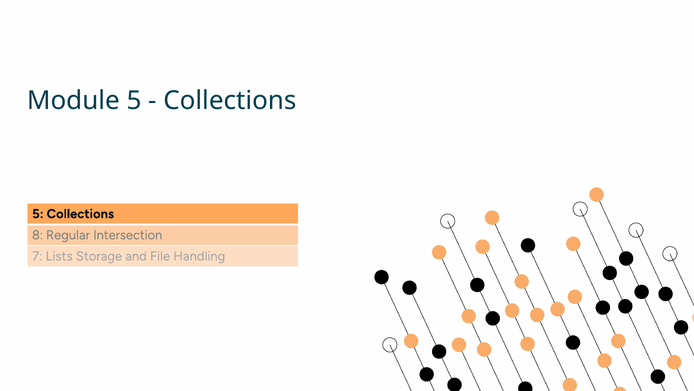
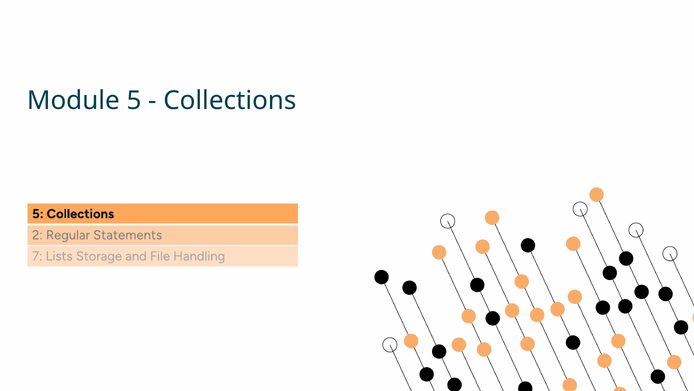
8: 8 -> 2 (37, 235)
Intersection: Intersection -> Statements (128, 235)
